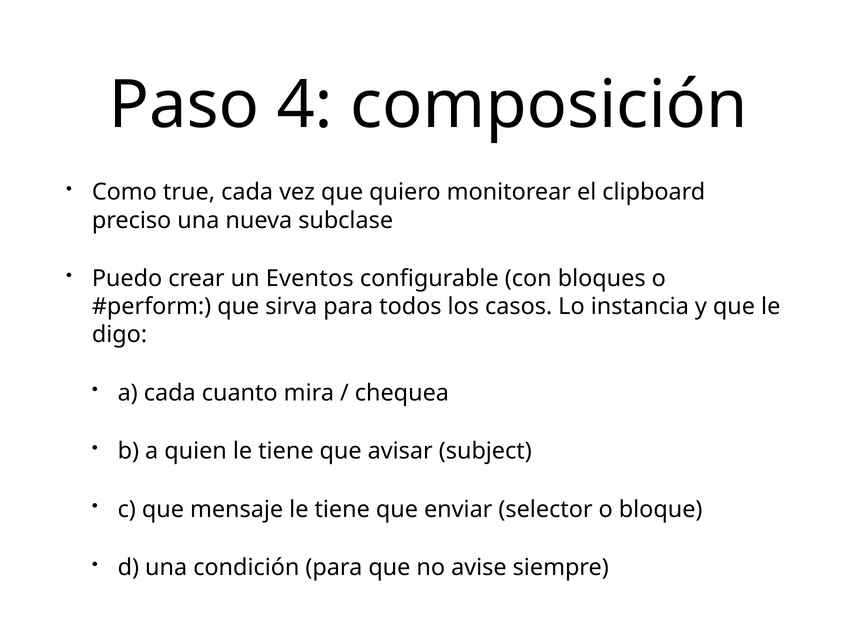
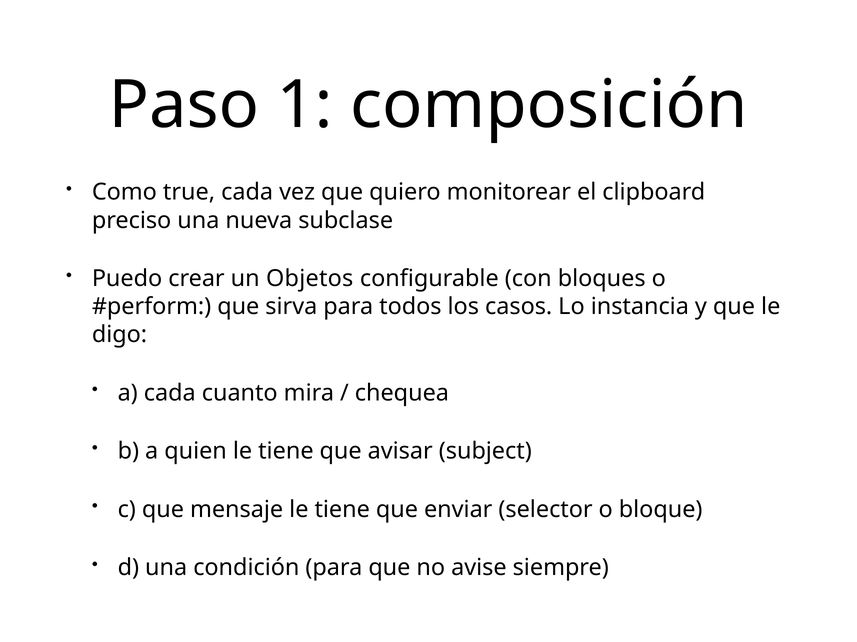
4: 4 -> 1 (305, 105)
Eventos: Eventos -> Objetos (310, 279)
